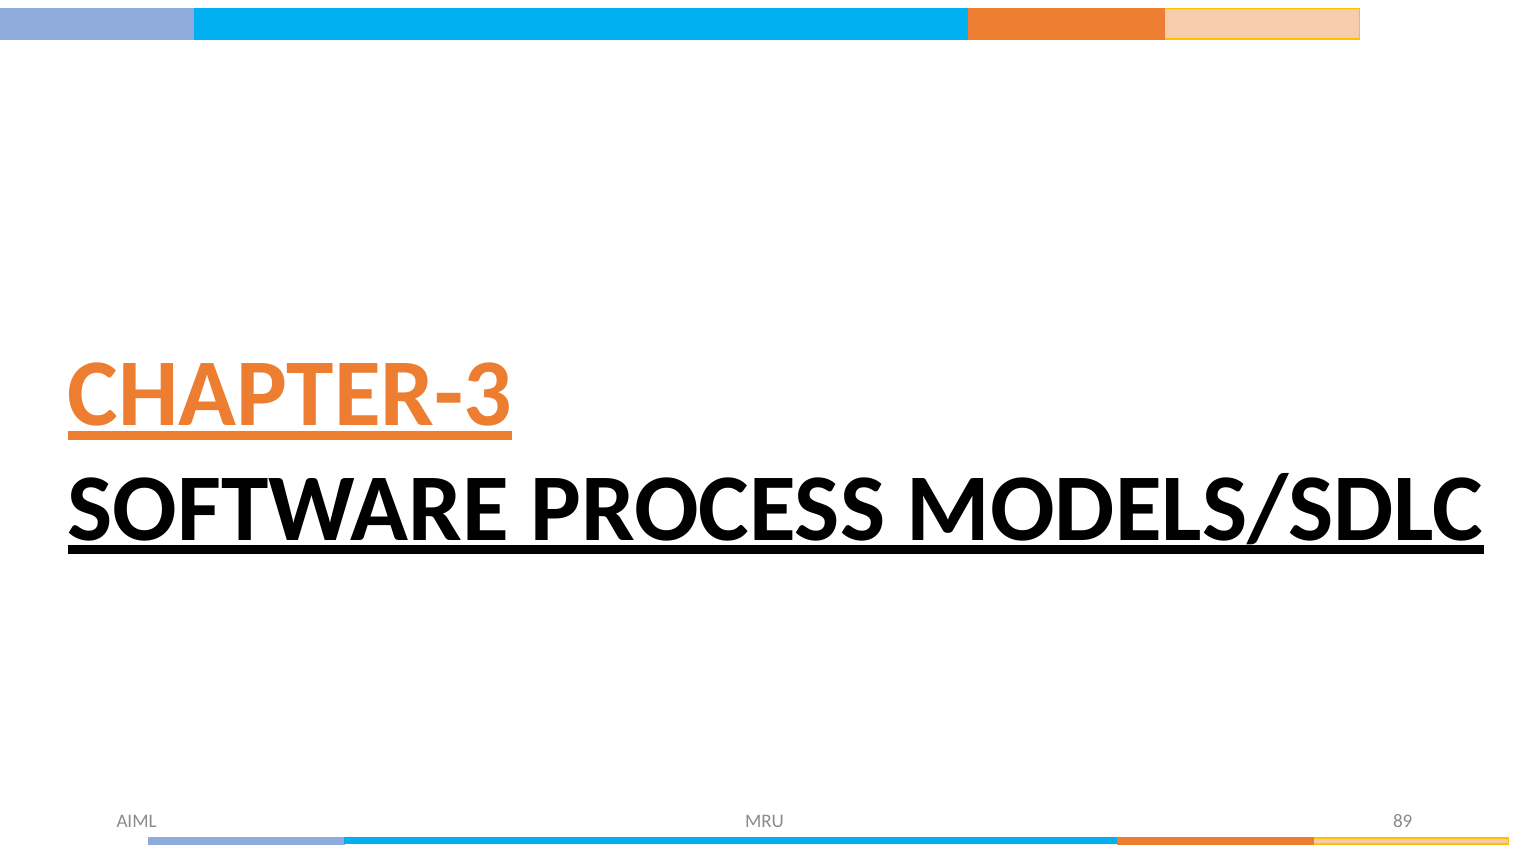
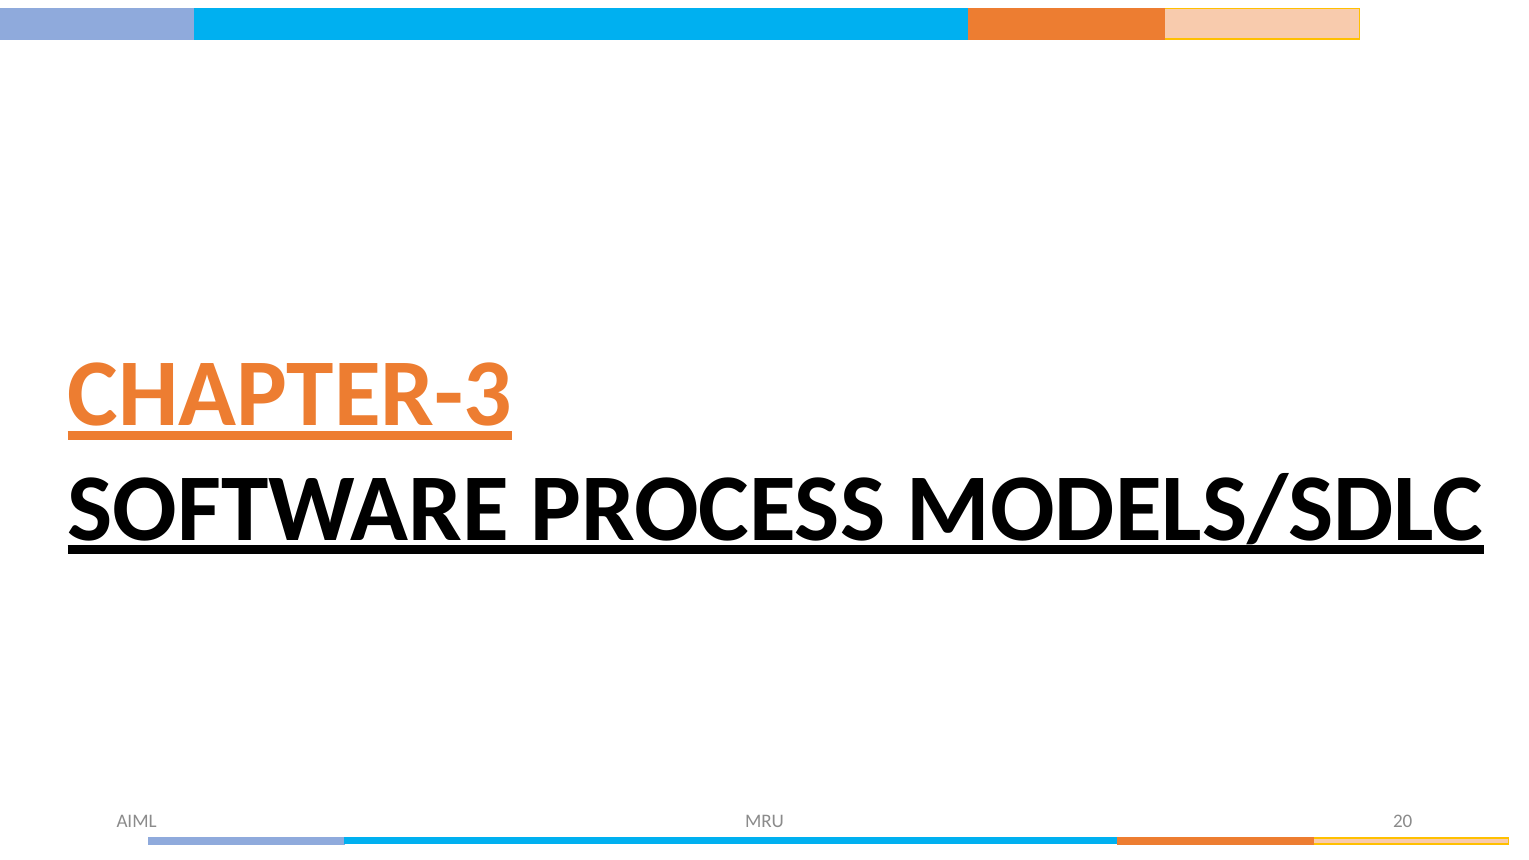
89: 89 -> 20 (1403, 821)
